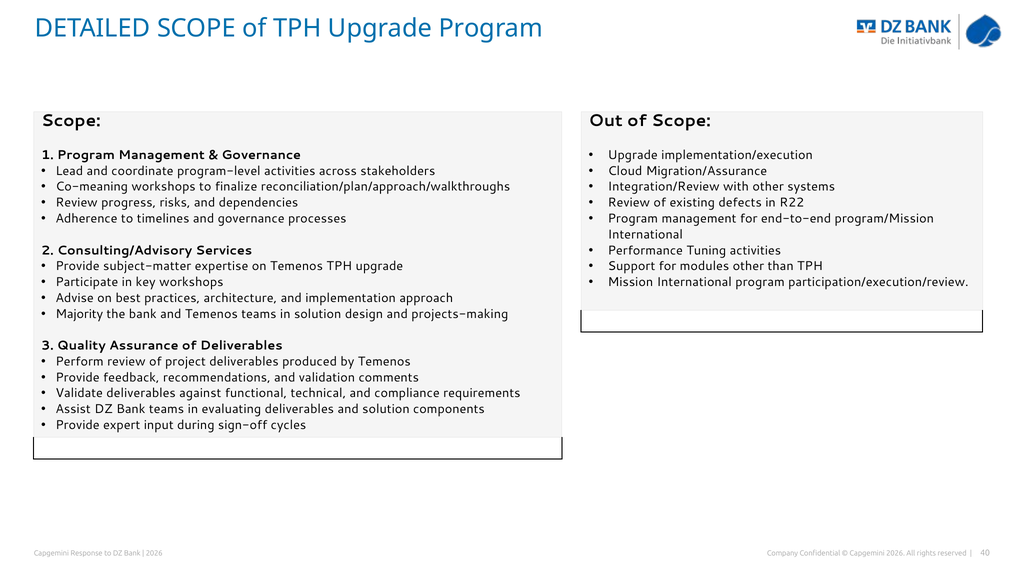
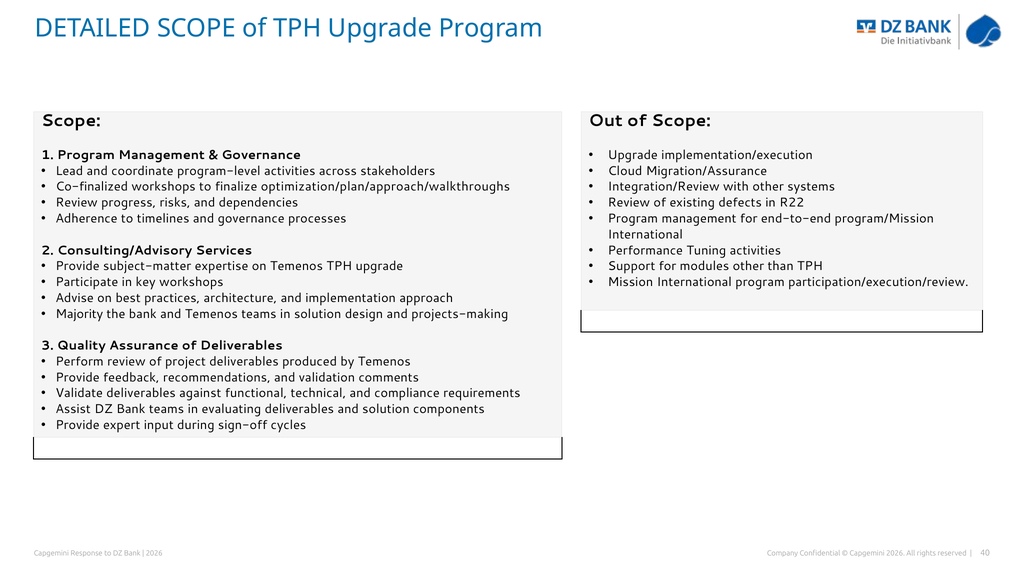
Co-meaning: Co-meaning -> Co-finalized (92, 187)
reconciliation/plan/approach/walkthroughs: reconciliation/plan/approach/walkthroughs -> optimization/plan/approach/walkthroughs (385, 187)
